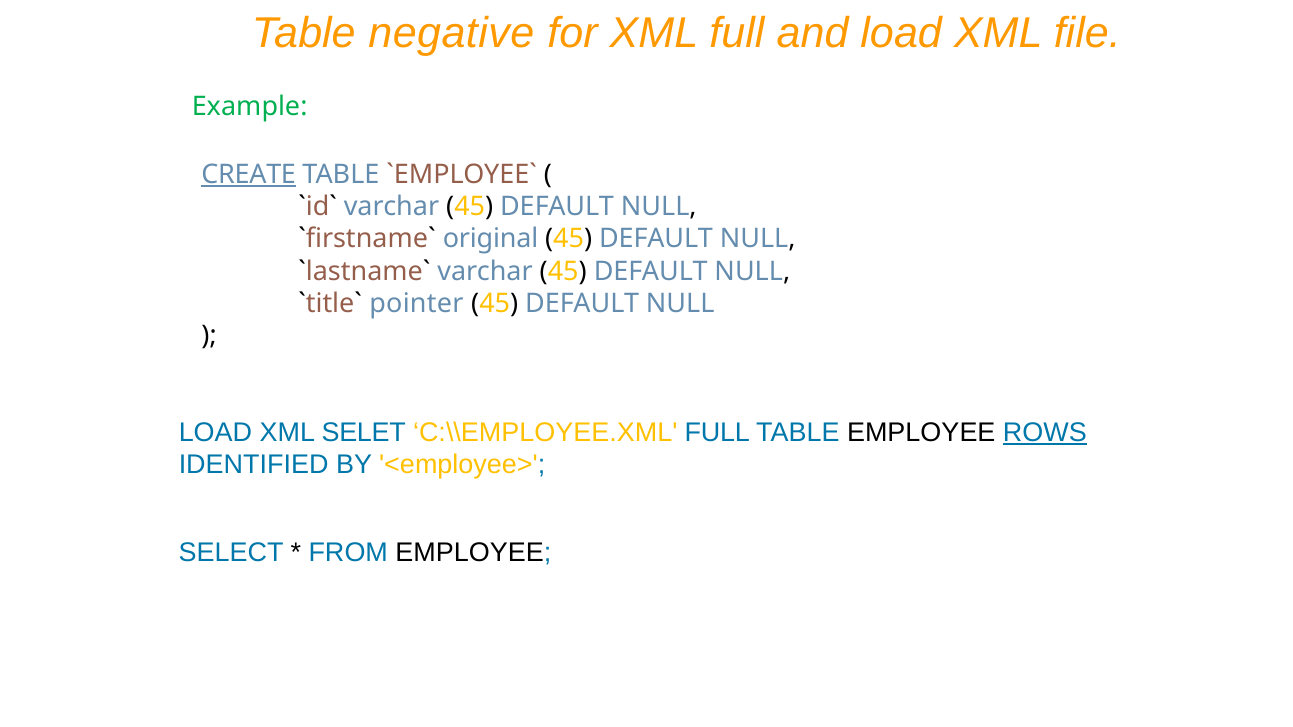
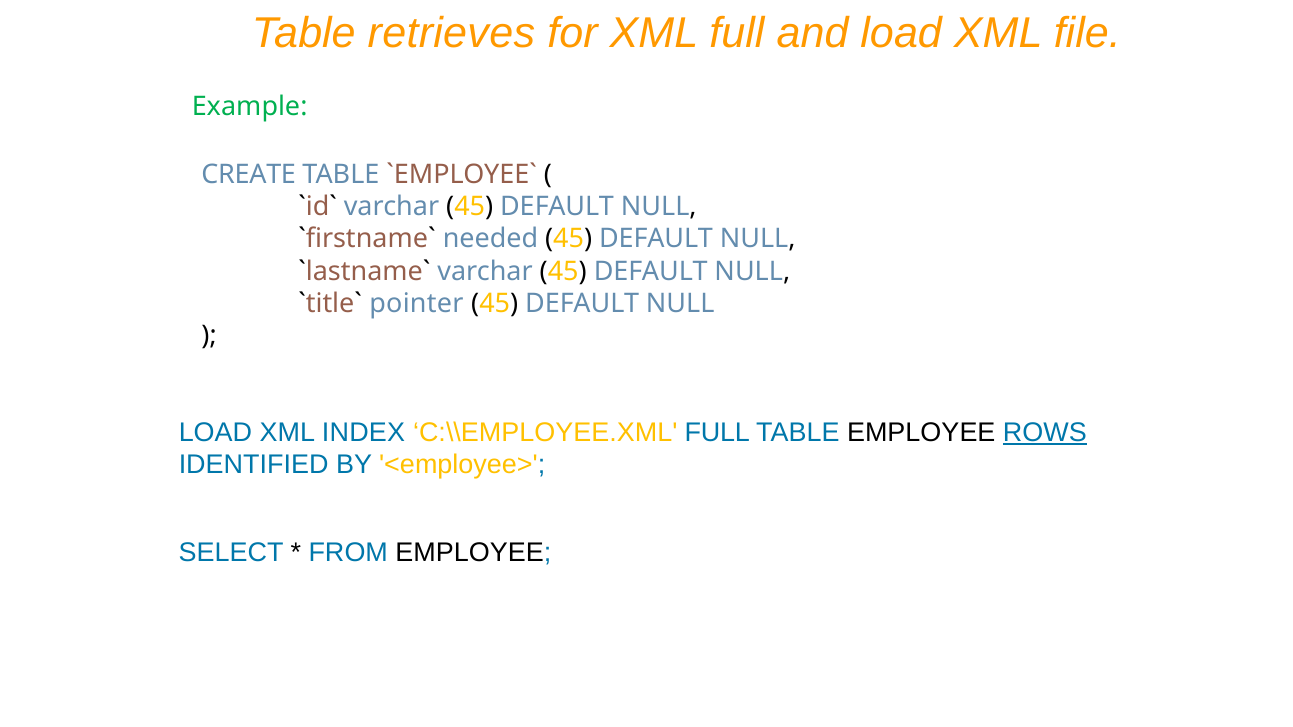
negative: negative -> retrieves (451, 34)
CREATE underline: present -> none (249, 174)
original: original -> needed (490, 239)
SELET: SELET -> INDEX (363, 433)
